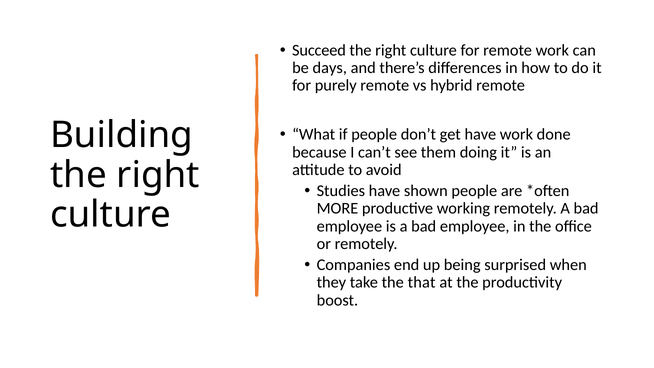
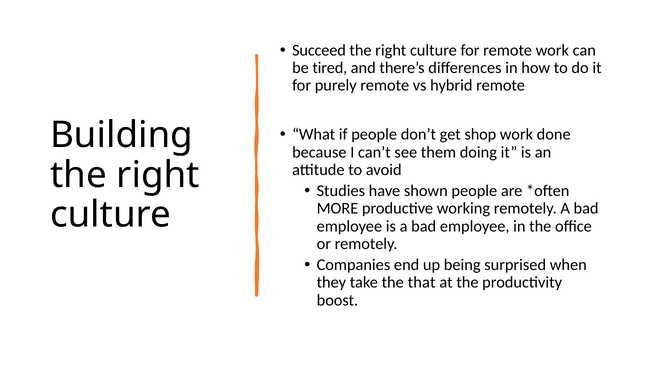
days: days -> tired (330, 68)
get have: have -> shop (480, 134)
